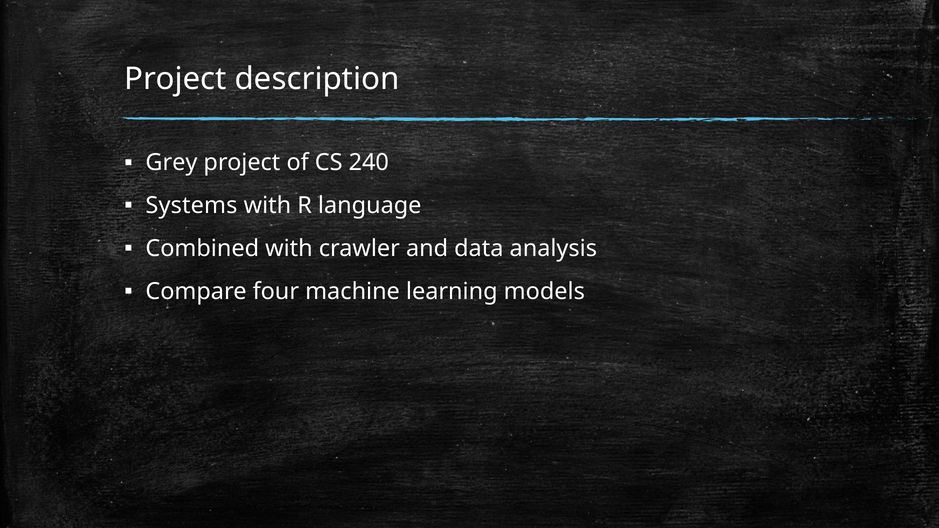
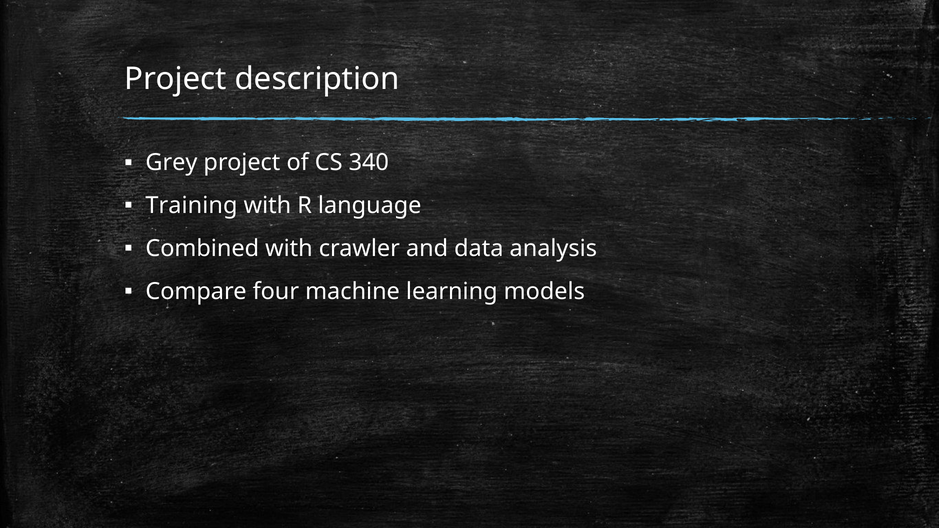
240: 240 -> 340 (369, 163)
Systems: Systems -> Training (191, 206)
